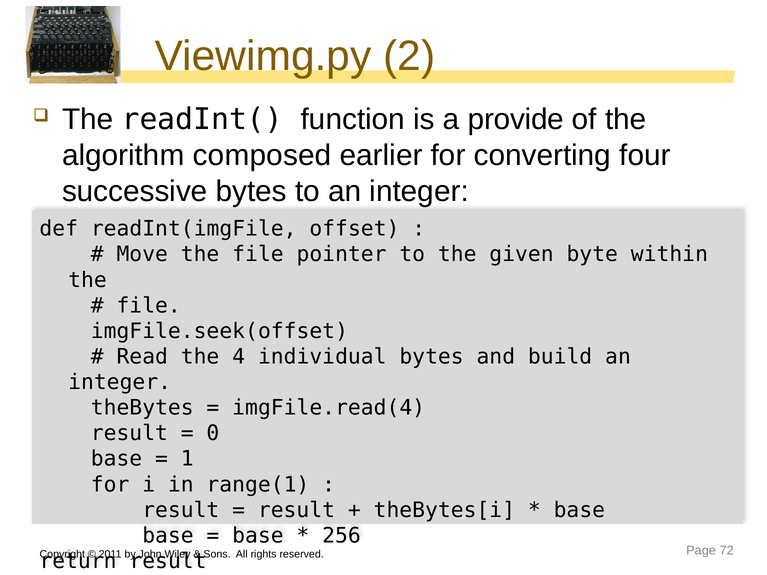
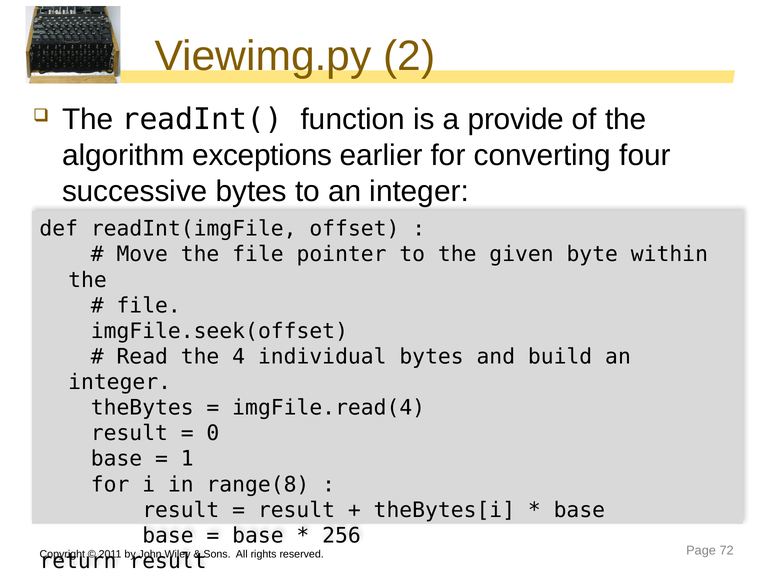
composed: composed -> exceptions (262, 156)
range(1: range(1 -> range(8 (258, 485)
